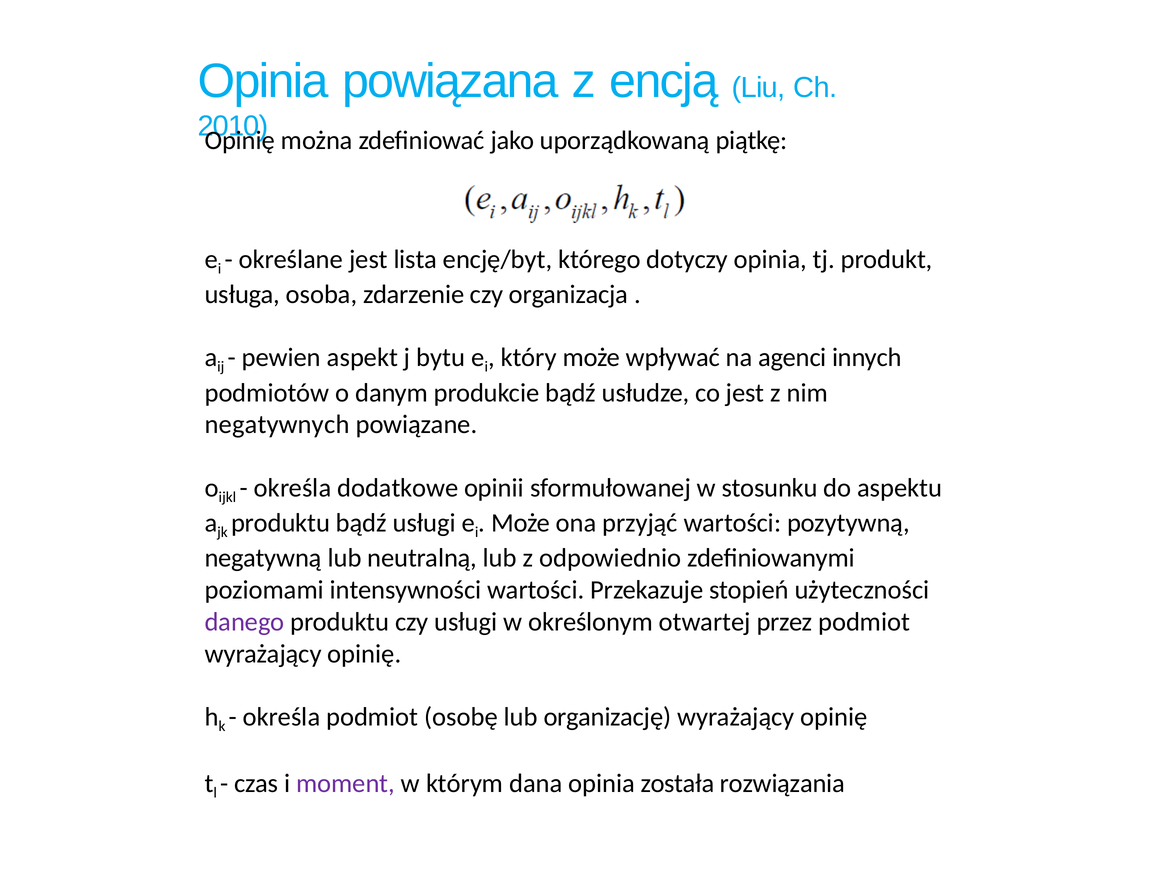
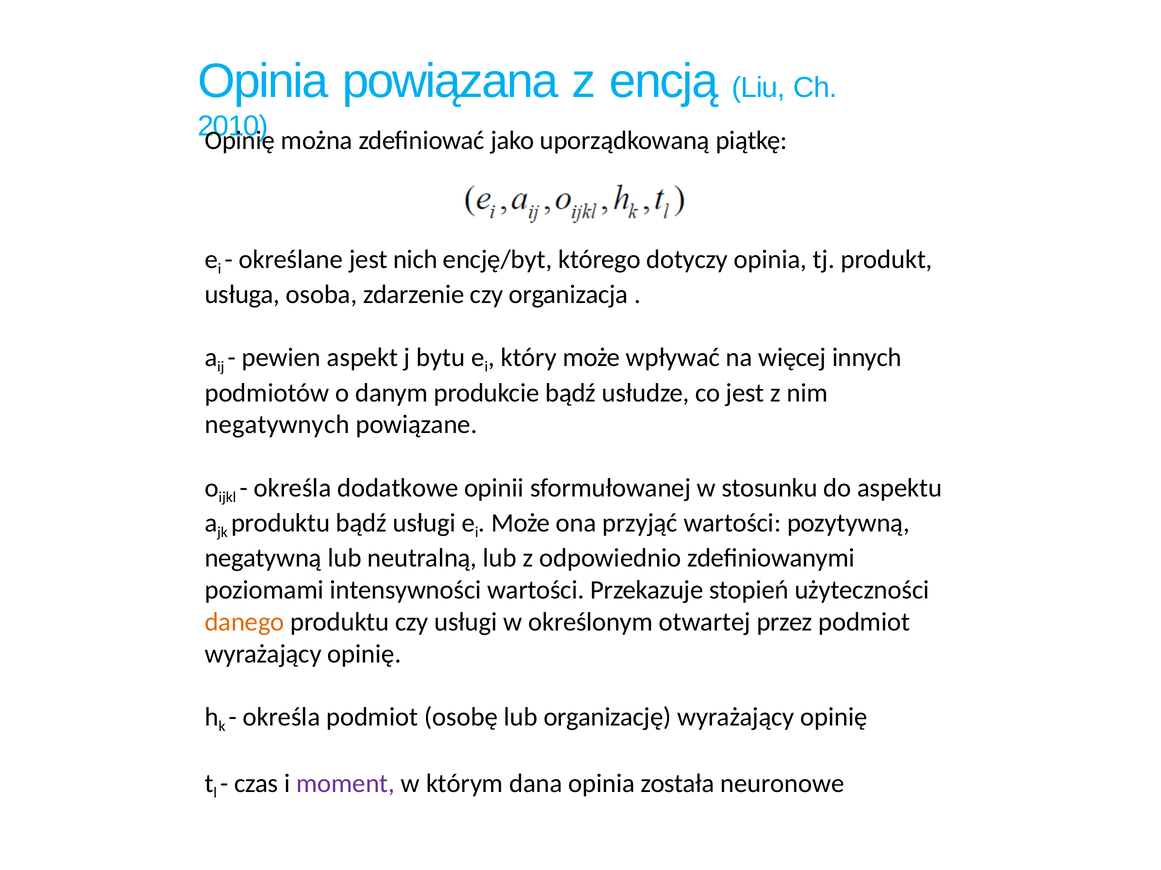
lista: lista -> nich (415, 260)
agenci: agenci -> więcej (792, 358)
danego colour: purple -> orange (245, 623)
rozwiązania: rozwiązania -> neuronowe (782, 784)
